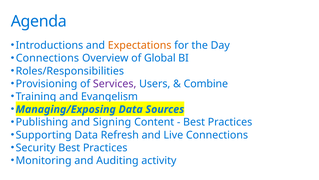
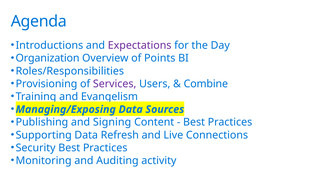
Expectations colour: orange -> purple (140, 45)
Connections: Connections -> Organization (48, 58)
Global: Global -> Points (160, 58)
